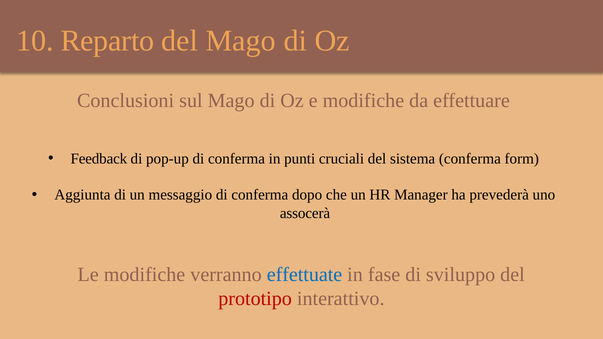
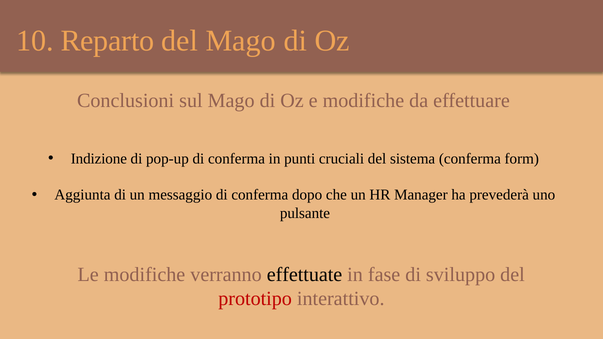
Feedback: Feedback -> Indizione (99, 159)
assocerà: assocerà -> pulsante (305, 213)
effettuate colour: blue -> black (305, 275)
